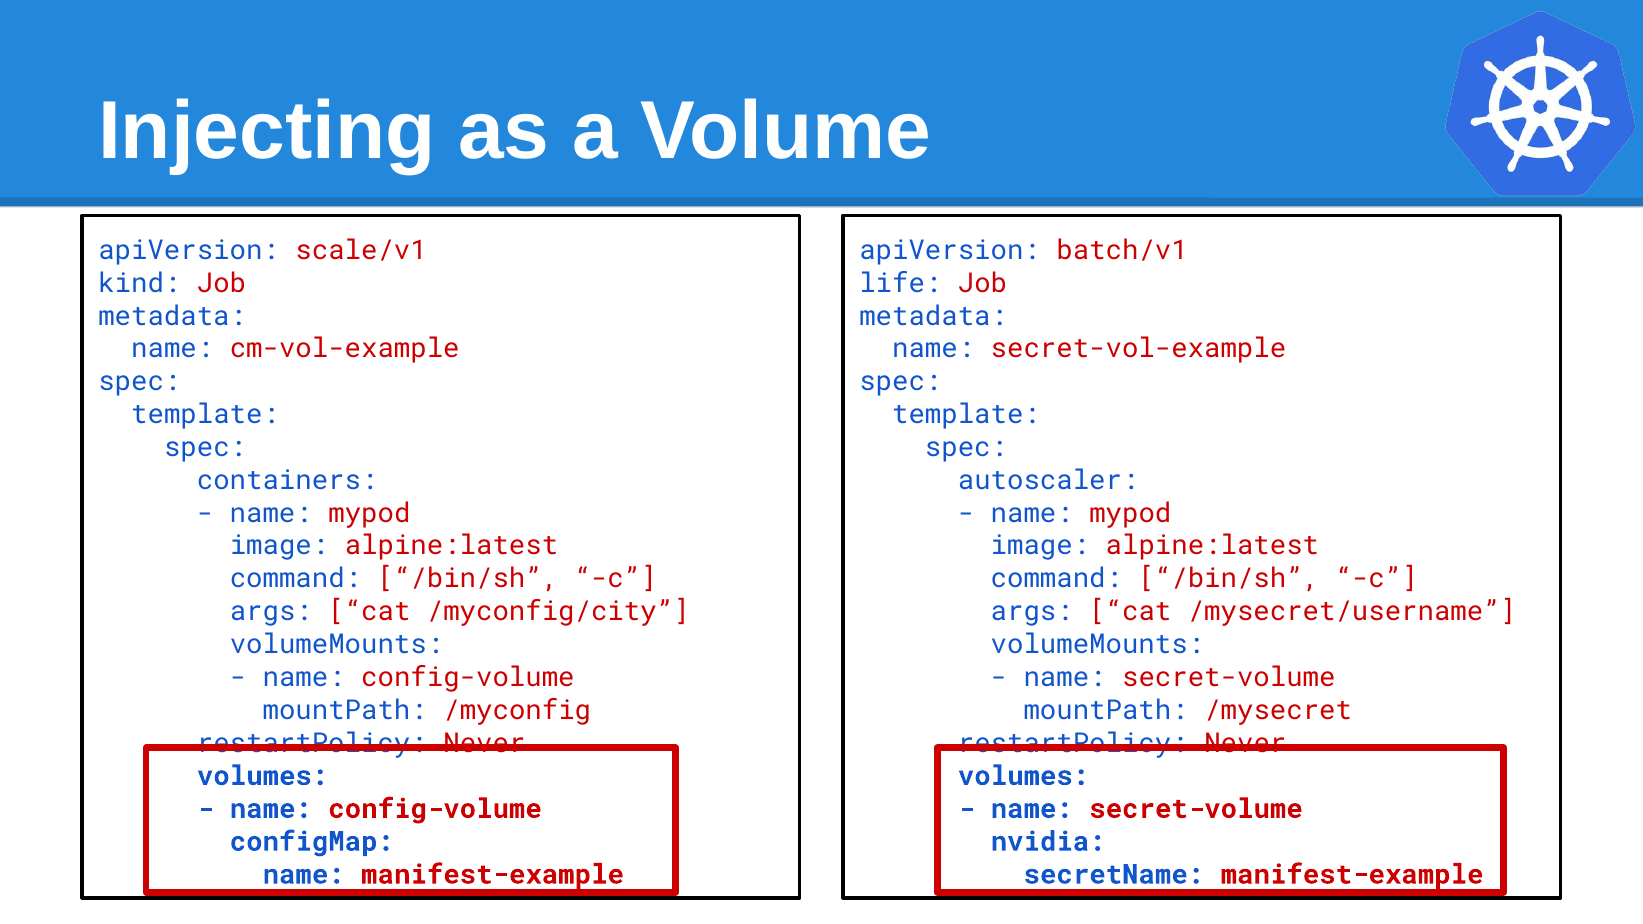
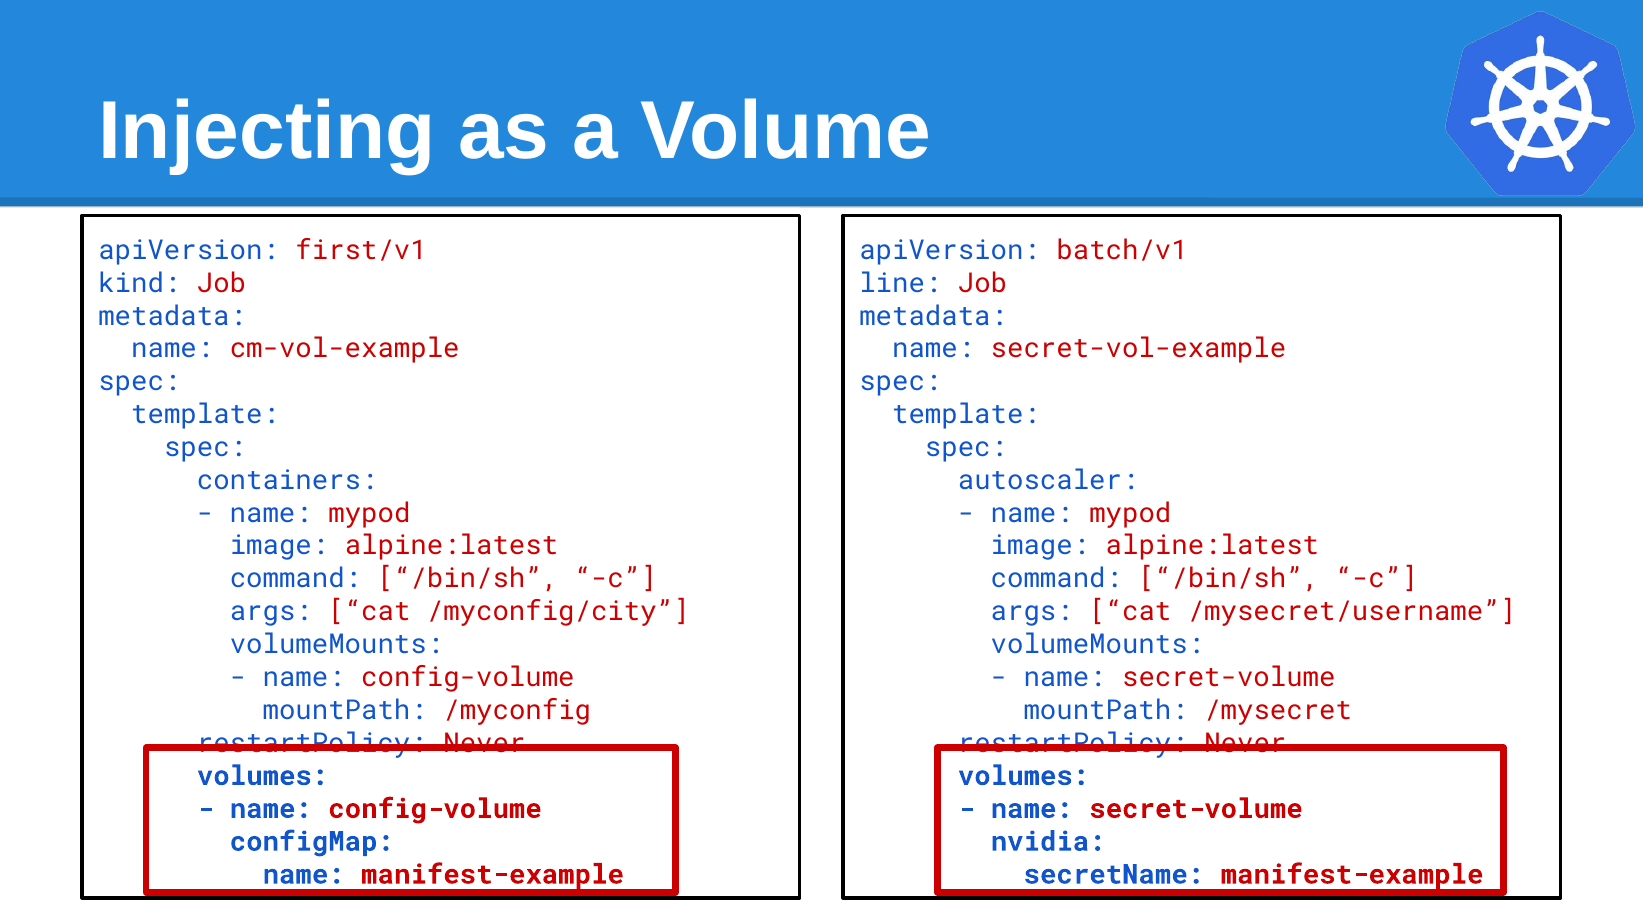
scale/v1: scale/v1 -> first/v1 (361, 250)
life: life -> line (900, 283)
